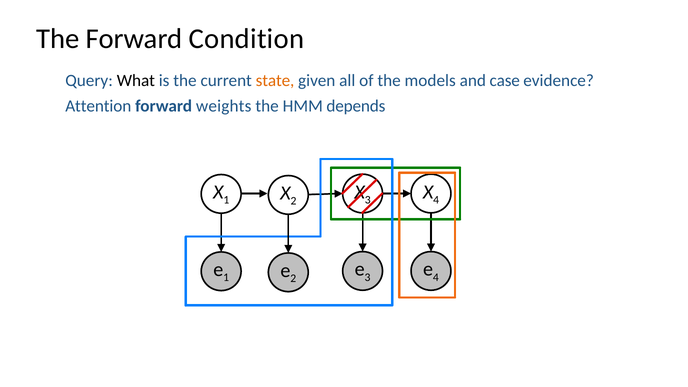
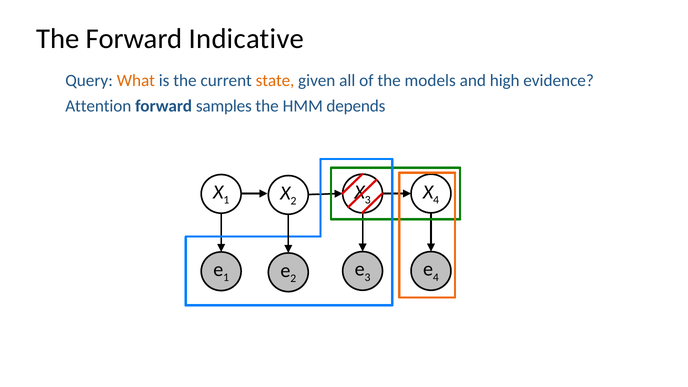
Condition: Condition -> Indicative (246, 39)
What colour: black -> orange (136, 81)
case: case -> high (505, 81)
weights: weights -> samples (224, 106)
